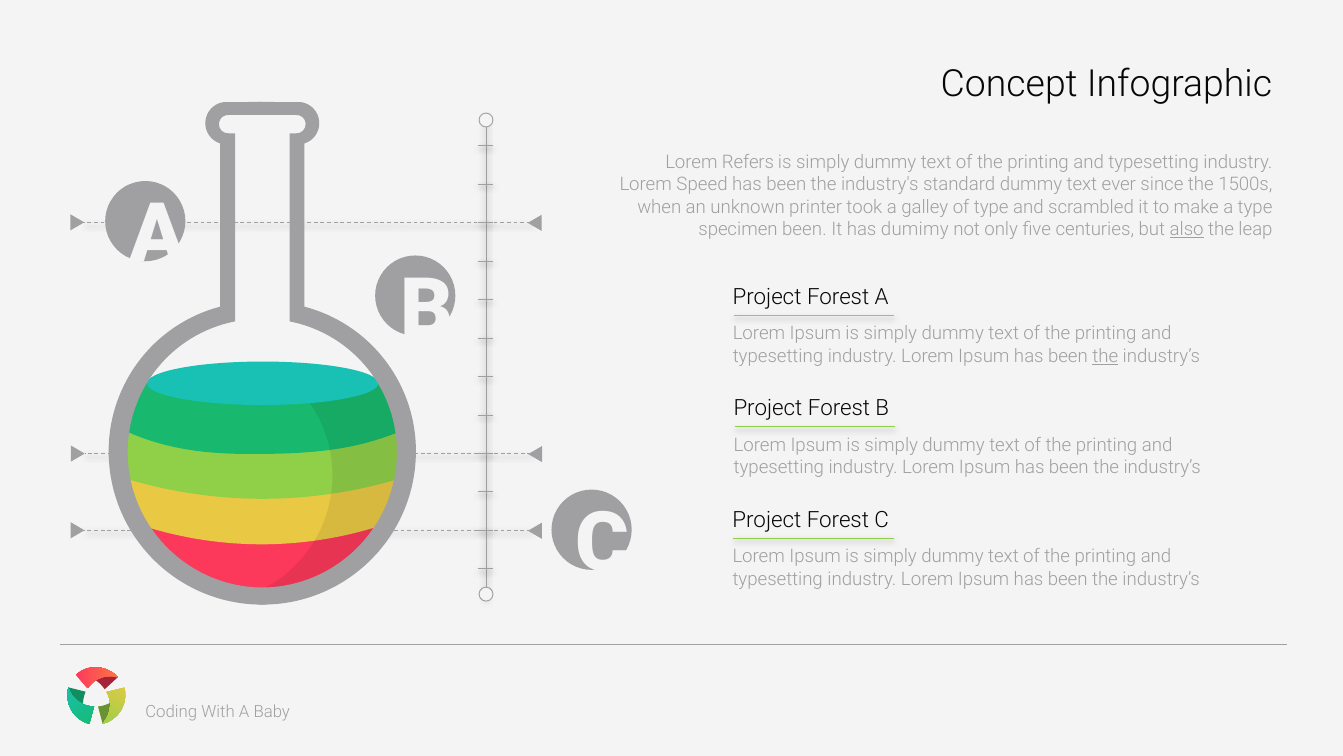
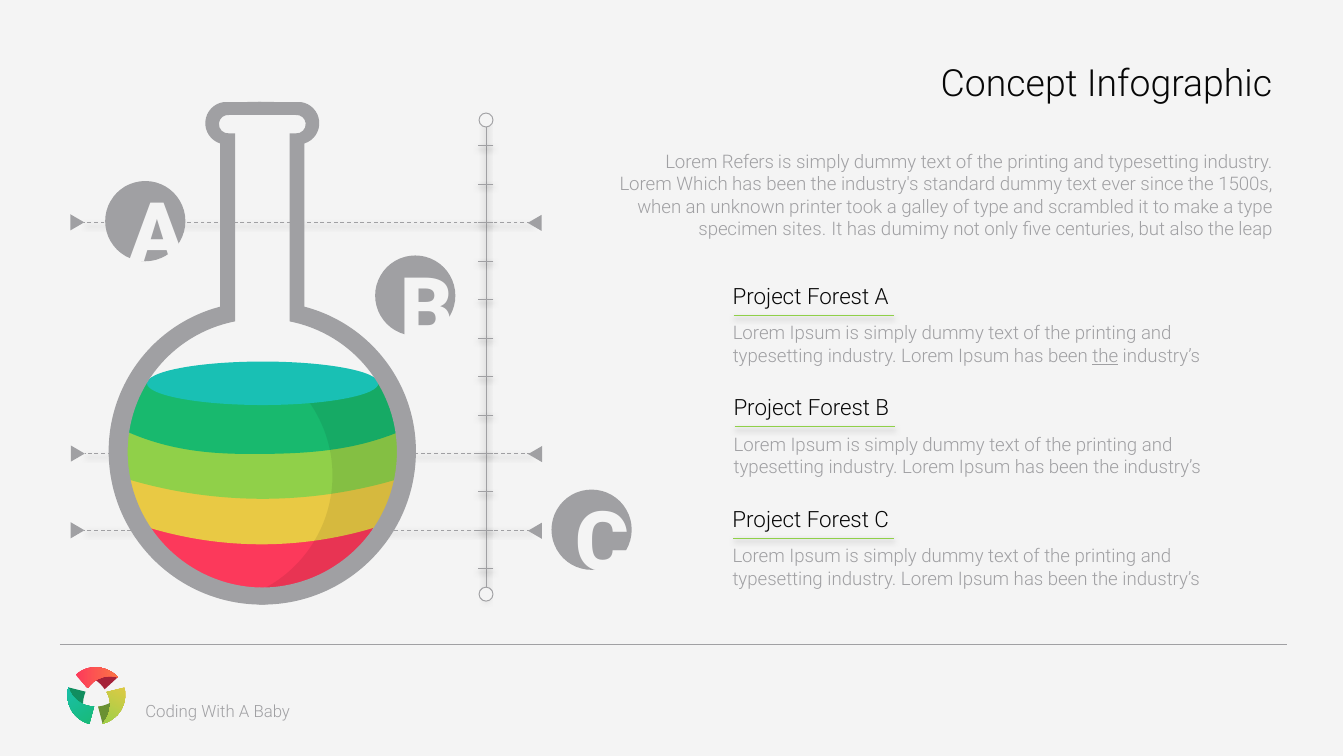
Speed: Speed -> Which (702, 185)
specimen been: been -> sites (804, 229)
also underline: present -> none (1187, 229)
